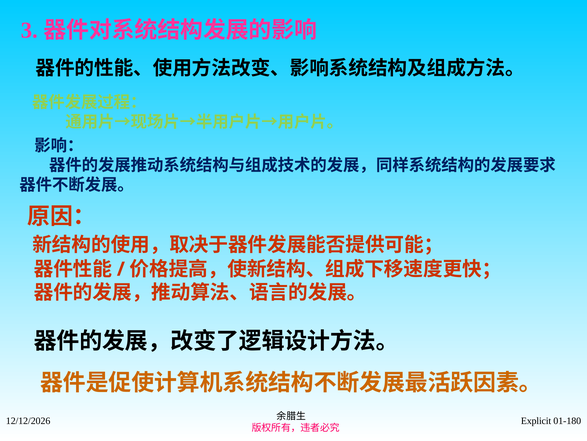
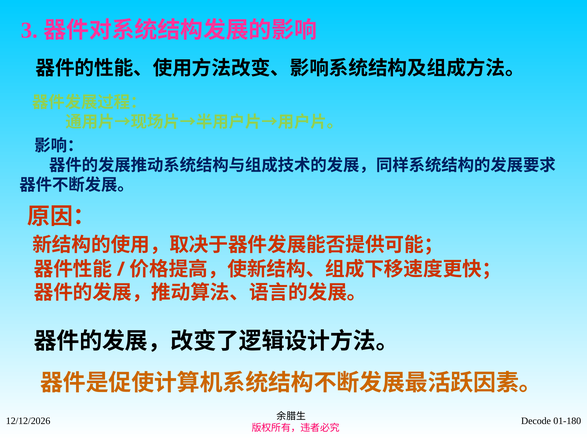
Explicit: Explicit -> Decode (536, 420)
